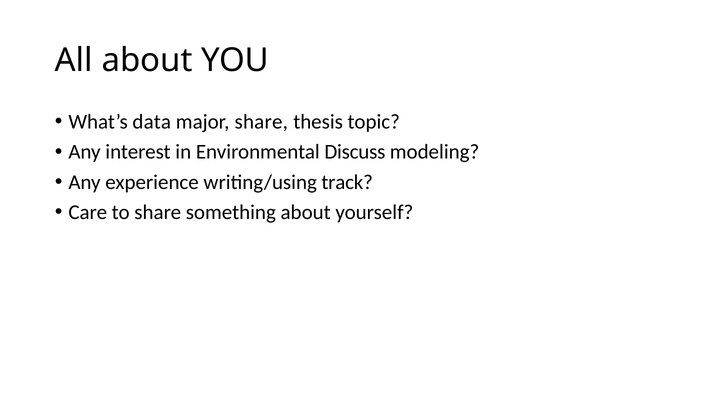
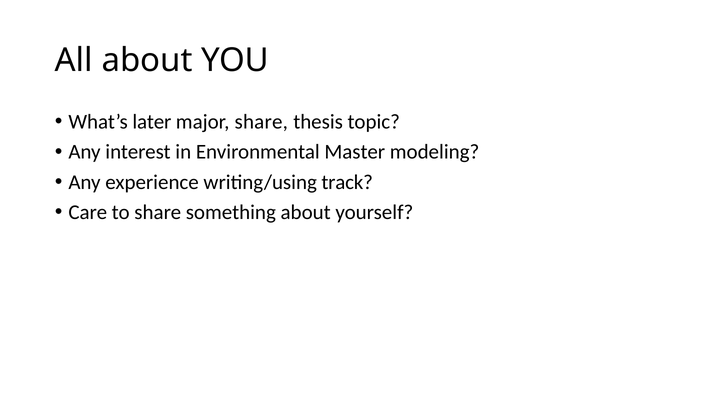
data: data -> later (152, 122)
Discuss: Discuss -> Master (355, 152)
